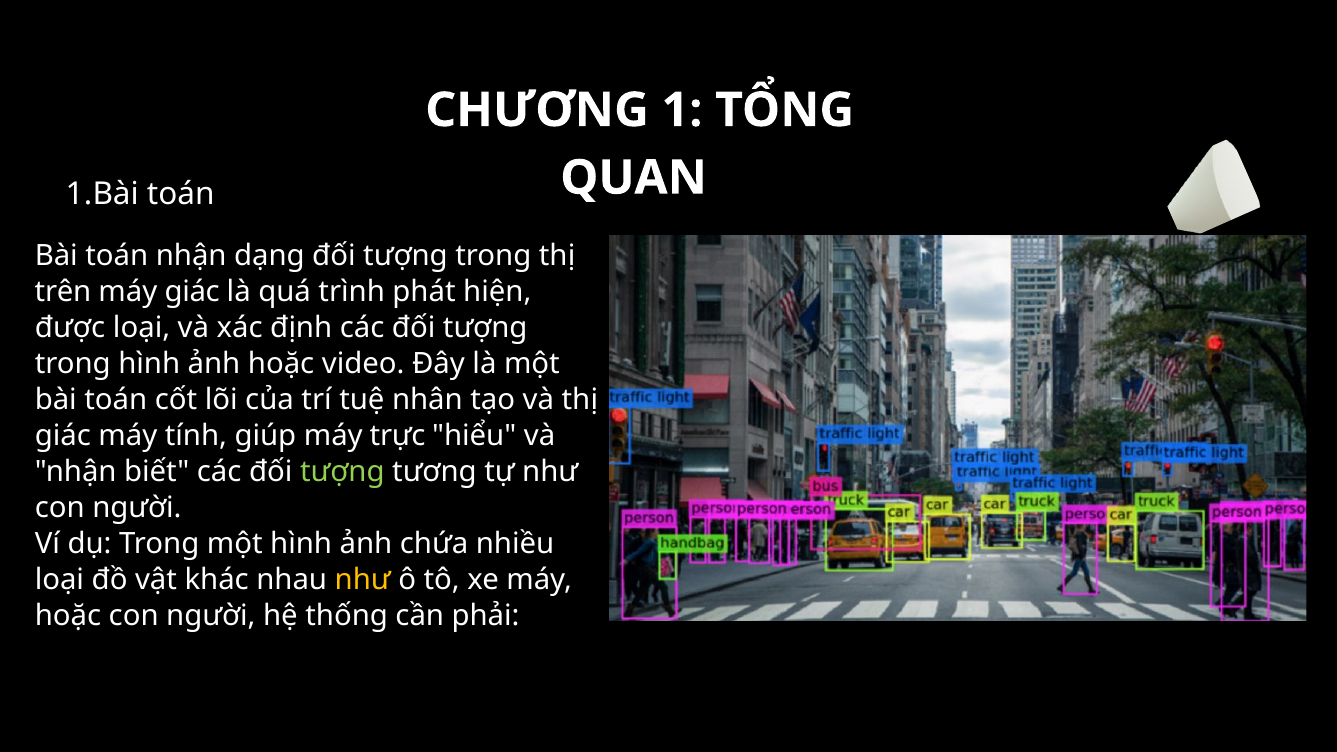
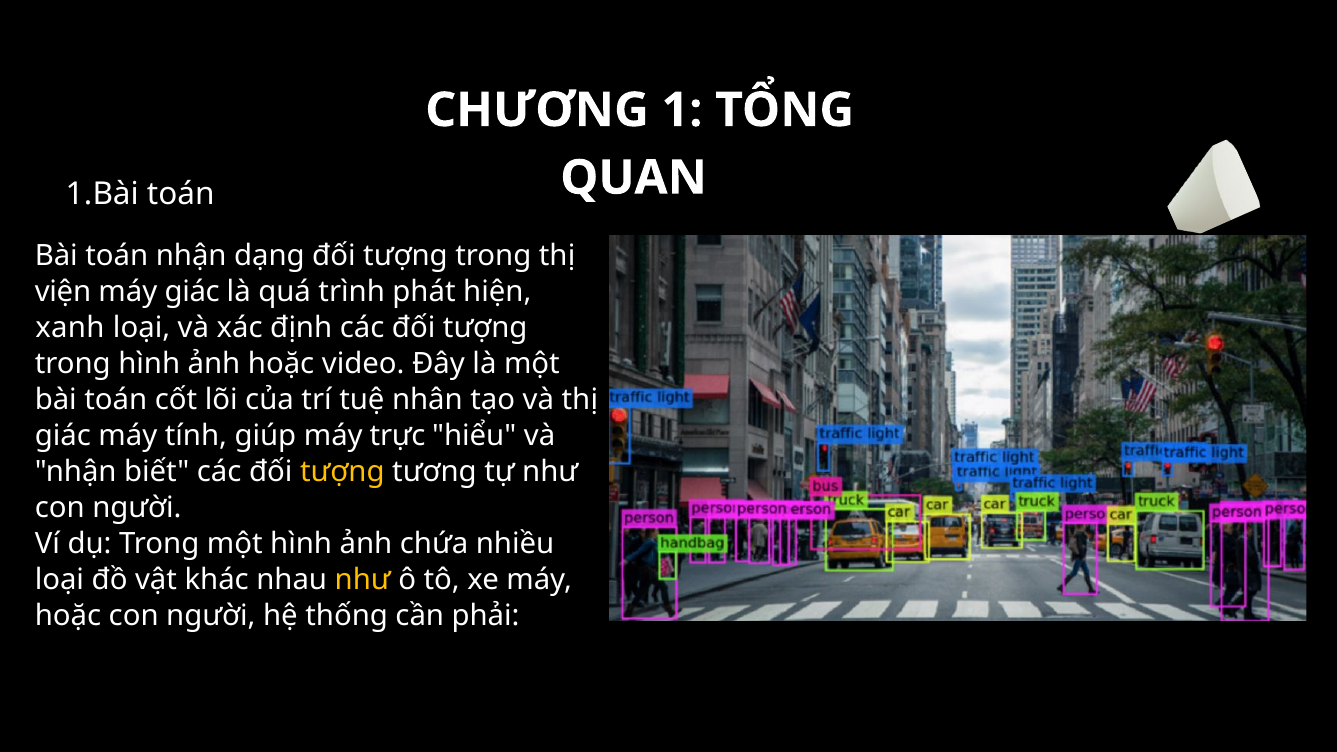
trên: trên -> viện (63, 292)
được: được -> xanh (70, 328)
tượng colour: light green -> yellow (342, 472)
